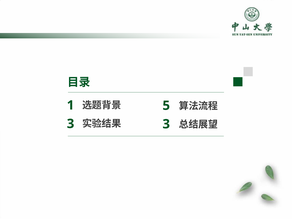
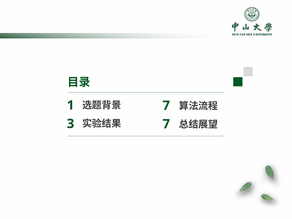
5: 5 -> 7 (166, 106)
3: 3 -> 7 (166, 124)
